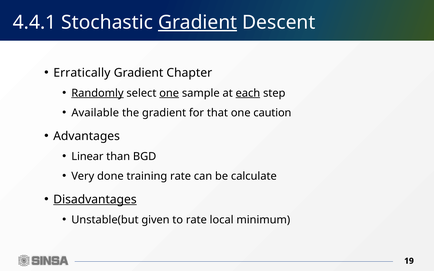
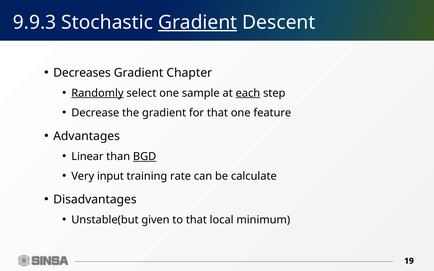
4.4.1: 4.4.1 -> 9.9.3 (35, 22)
Erratically: Erratically -> Decreases (82, 73)
one underline: present -> none (169, 93)
Available: Available -> Decrease (95, 113)
caution: caution -> feature (272, 113)
BGD underline: none -> present (145, 157)
done: done -> input (110, 176)
Disadvantages underline: present -> none (95, 200)
to rate: rate -> that (196, 220)
